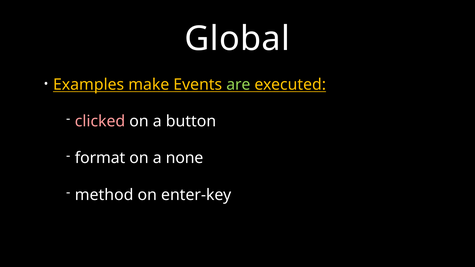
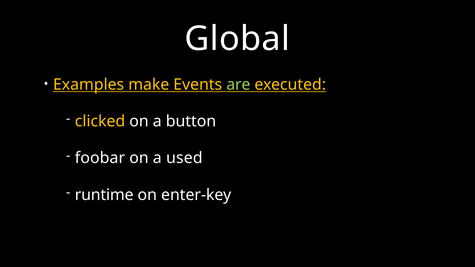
clicked colour: pink -> yellow (100, 121)
format: format -> foobar (100, 158)
none: none -> used (184, 158)
method: method -> runtime (104, 195)
